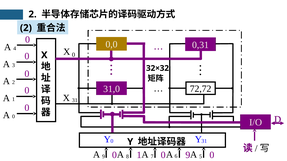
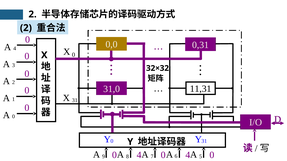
72,72: 72,72 -> 11,31 (201, 89)
1: 1 -> 4 (139, 155)
9: 9 -> 4 (188, 155)
